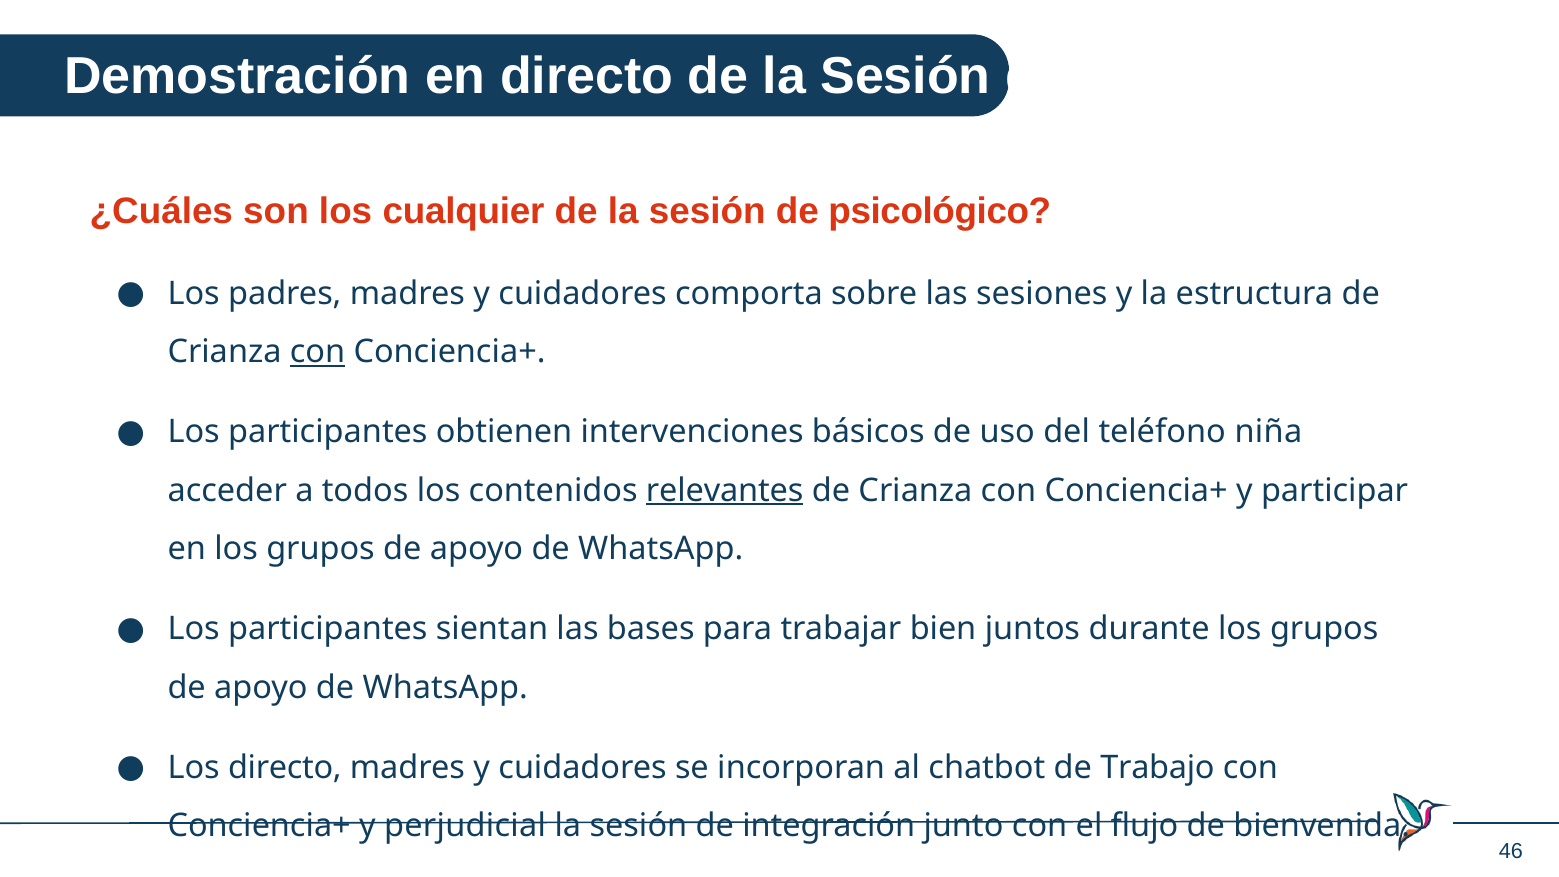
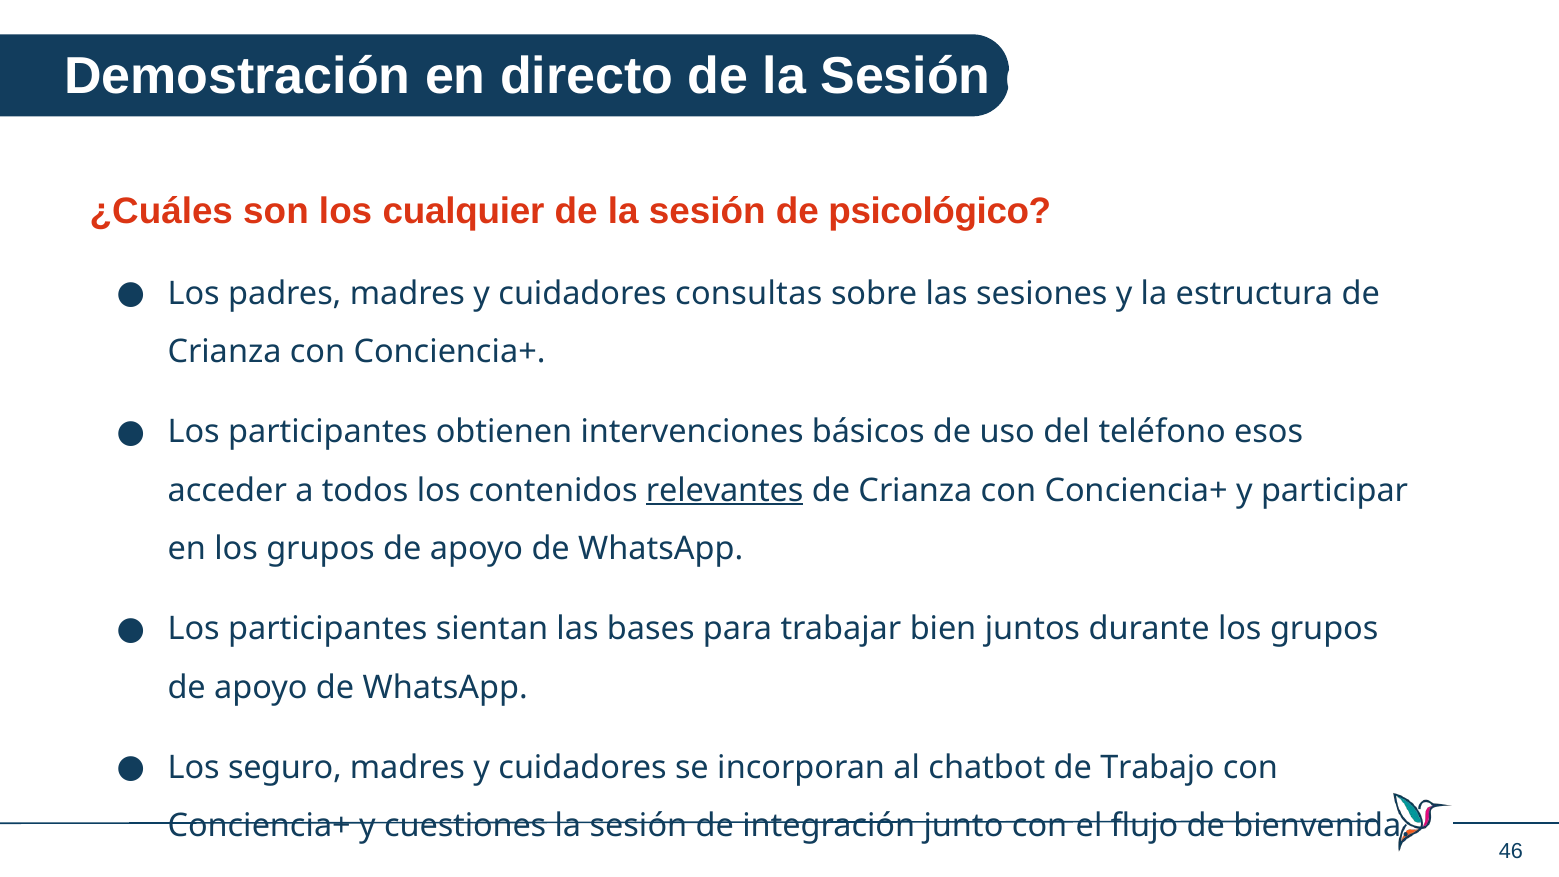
comporta: comporta -> consultas (749, 293)
con underline: present -> none (318, 352)
niña: niña -> esos (1269, 432)
Los directo: directo -> seguro (285, 767)
perjudicial: perjudicial -> cuestiones (465, 826)
